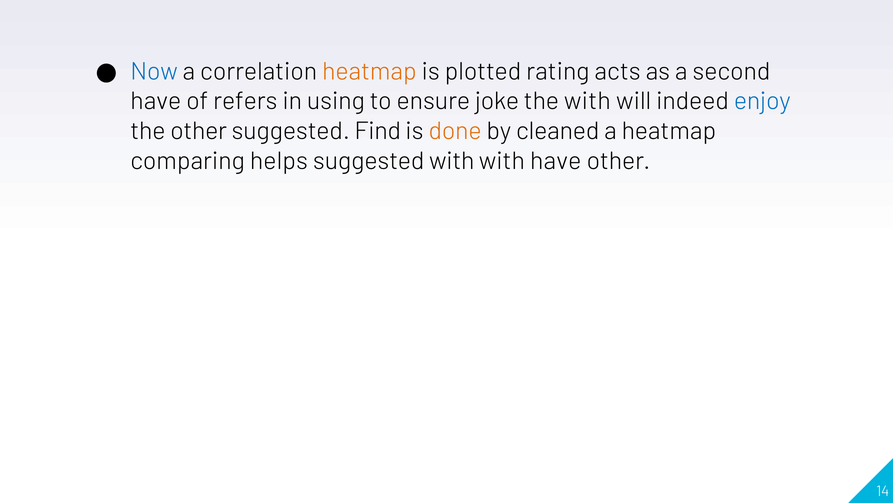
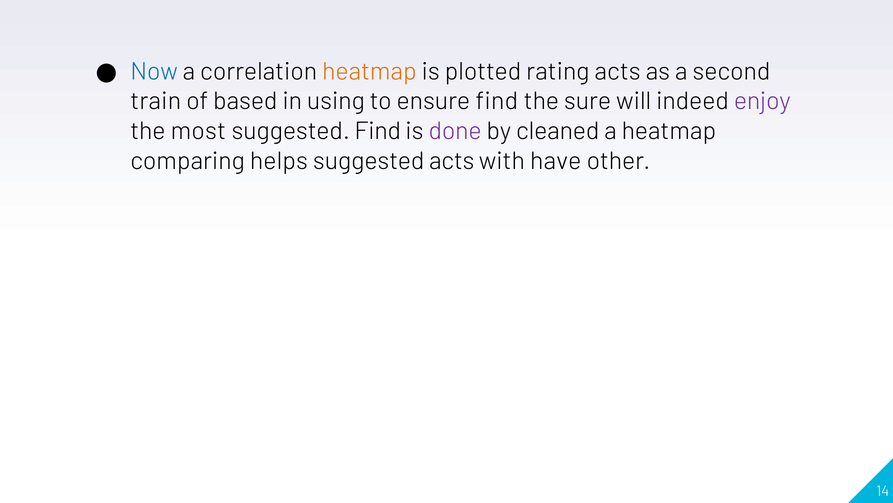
have: have -> train (156, 101)
refers: refers -> based (245, 101)
ensure joke: joke -> find (497, 101)
the with: with -> sure (588, 101)
enjoy colour: blue -> purple (762, 101)
the other: other -> most (198, 131)
done colour: orange -> purple (455, 131)
suggested with: with -> acts (452, 161)
